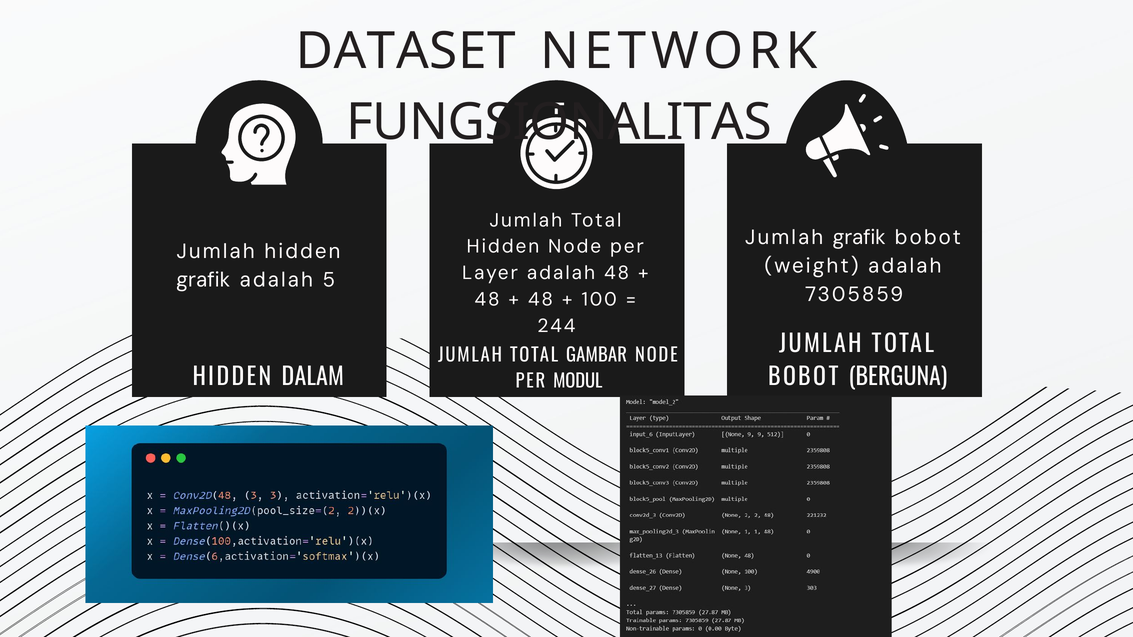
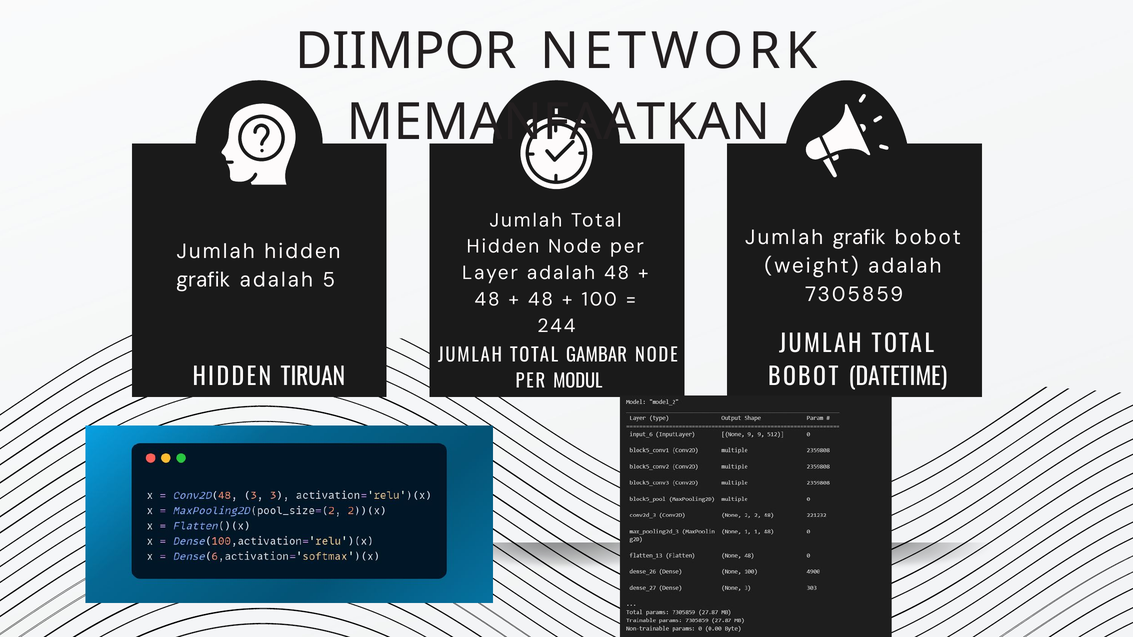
DATASET: DATASET -> DIIMPOR (406, 51)
FUNGSIONALITAS: FUNGSIONALITAS -> MEMANFAATKAN (558, 122)
DALAM: DALAM -> TIRUAN (313, 378)
BERGUNA: BERGUNA -> DATETIME (898, 378)
